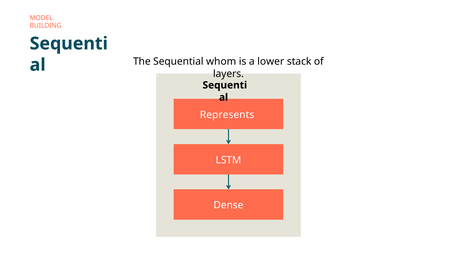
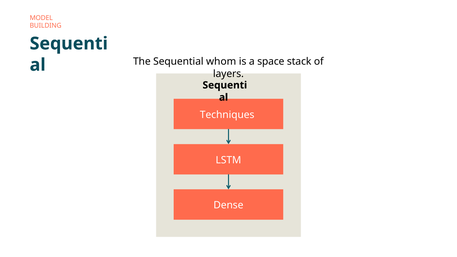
lower: lower -> space (271, 62)
Represents: Represents -> Techniques (227, 115)
